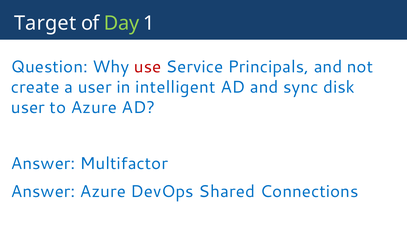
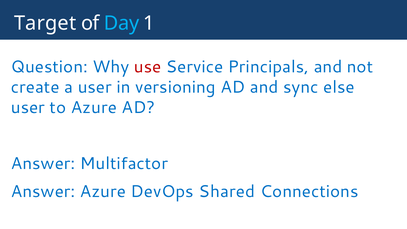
Day colour: light green -> light blue (122, 23)
intelligent: intelligent -> versioning (176, 87)
disk: disk -> else (339, 87)
